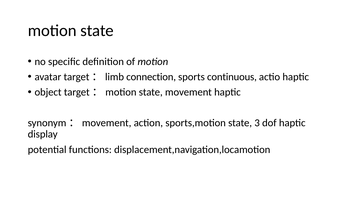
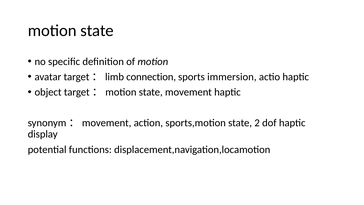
continuous: continuous -> immersion (232, 77)
3: 3 -> 2 (257, 123)
